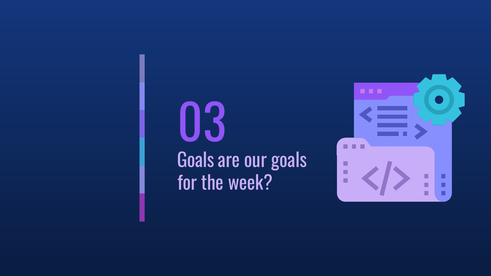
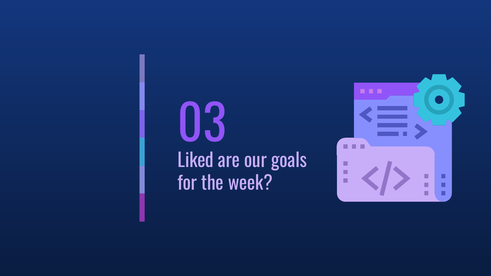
Goals: Goals -> Liked (196, 161)
